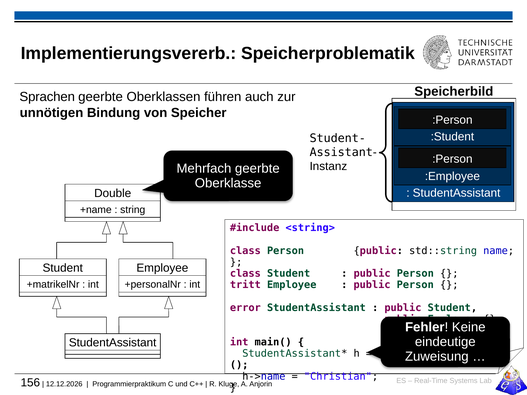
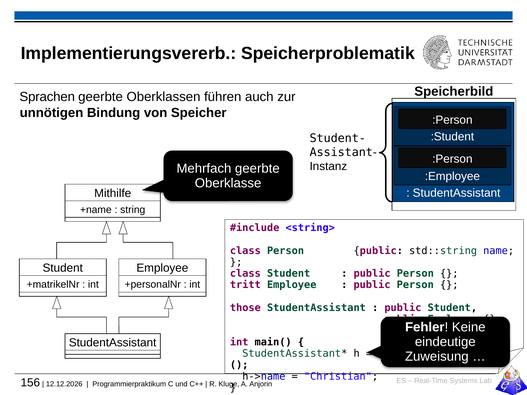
Double: Double -> Mithilfe (113, 193)
error: error -> those (245, 308)
